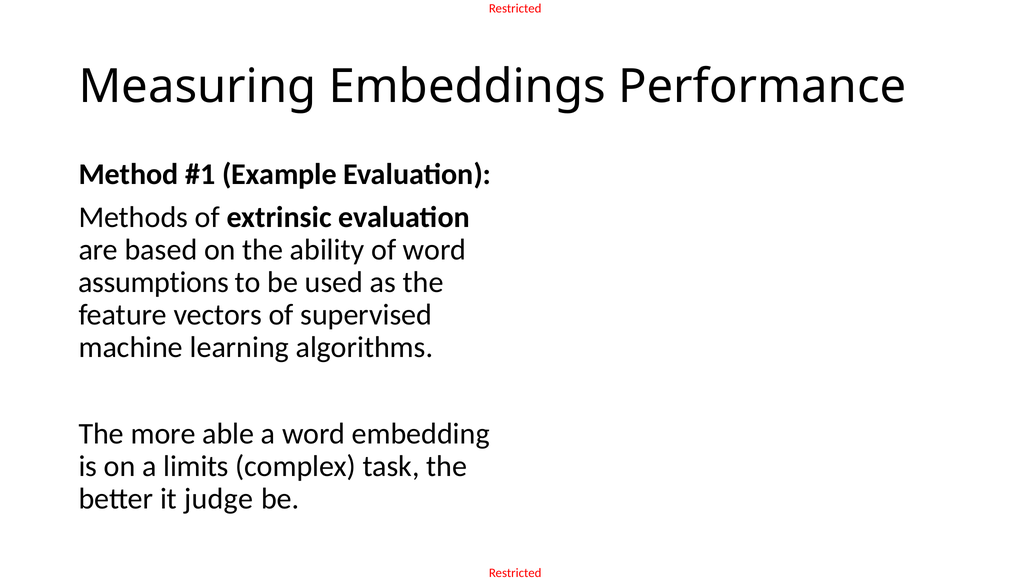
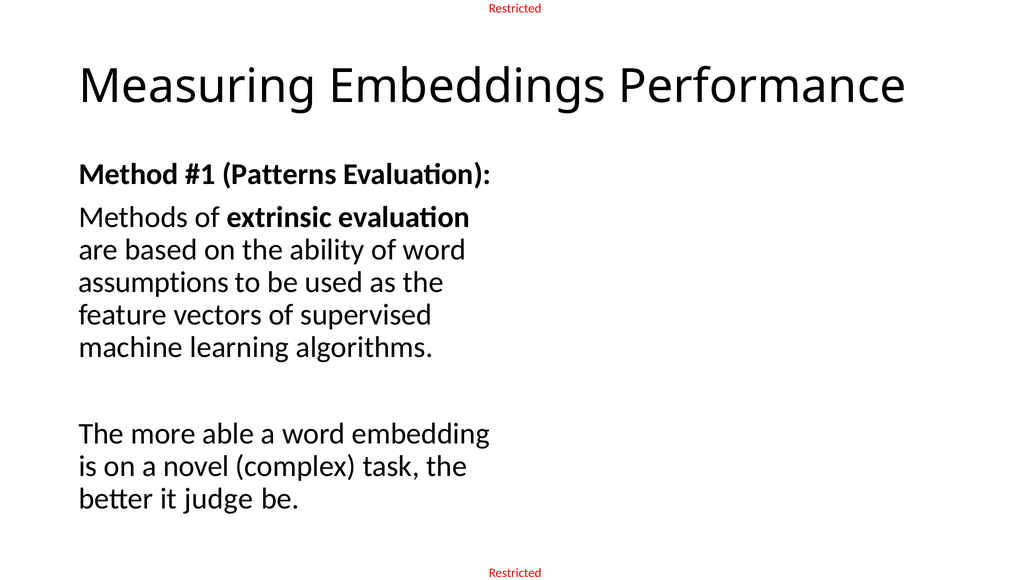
Example: Example -> Patterns (279, 174)
limits: limits -> novel (196, 466)
